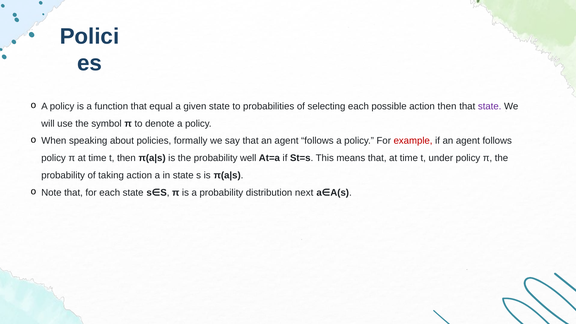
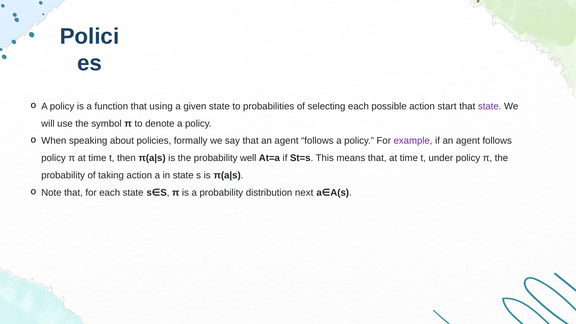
equal: equal -> using (161, 106)
action then: then -> start (447, 106)
example colour: red -> purple (413, 141)
